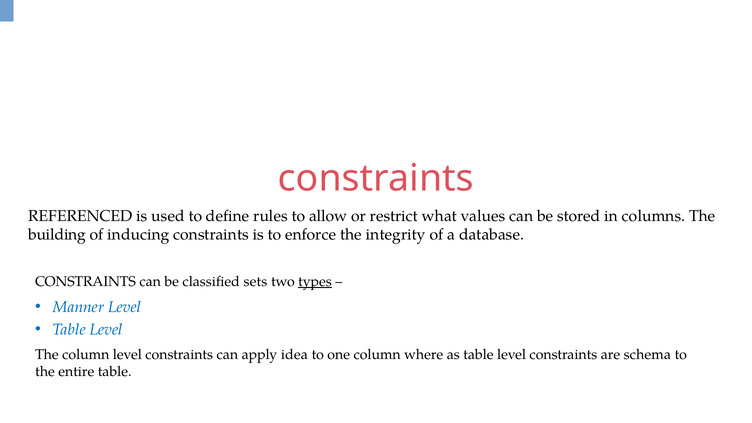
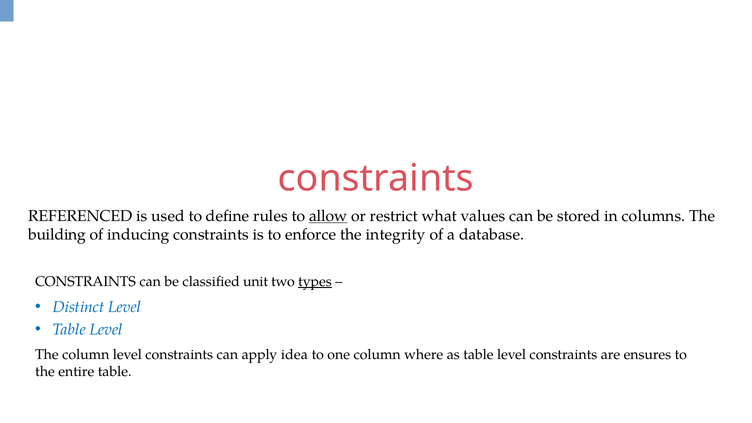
allow underline: none -> present (328, 216)
sets: sets -> unit (256, 281)
Manner: Manner -> Distinct (79, 307)
schema: schema -> ensures (647, 355)
